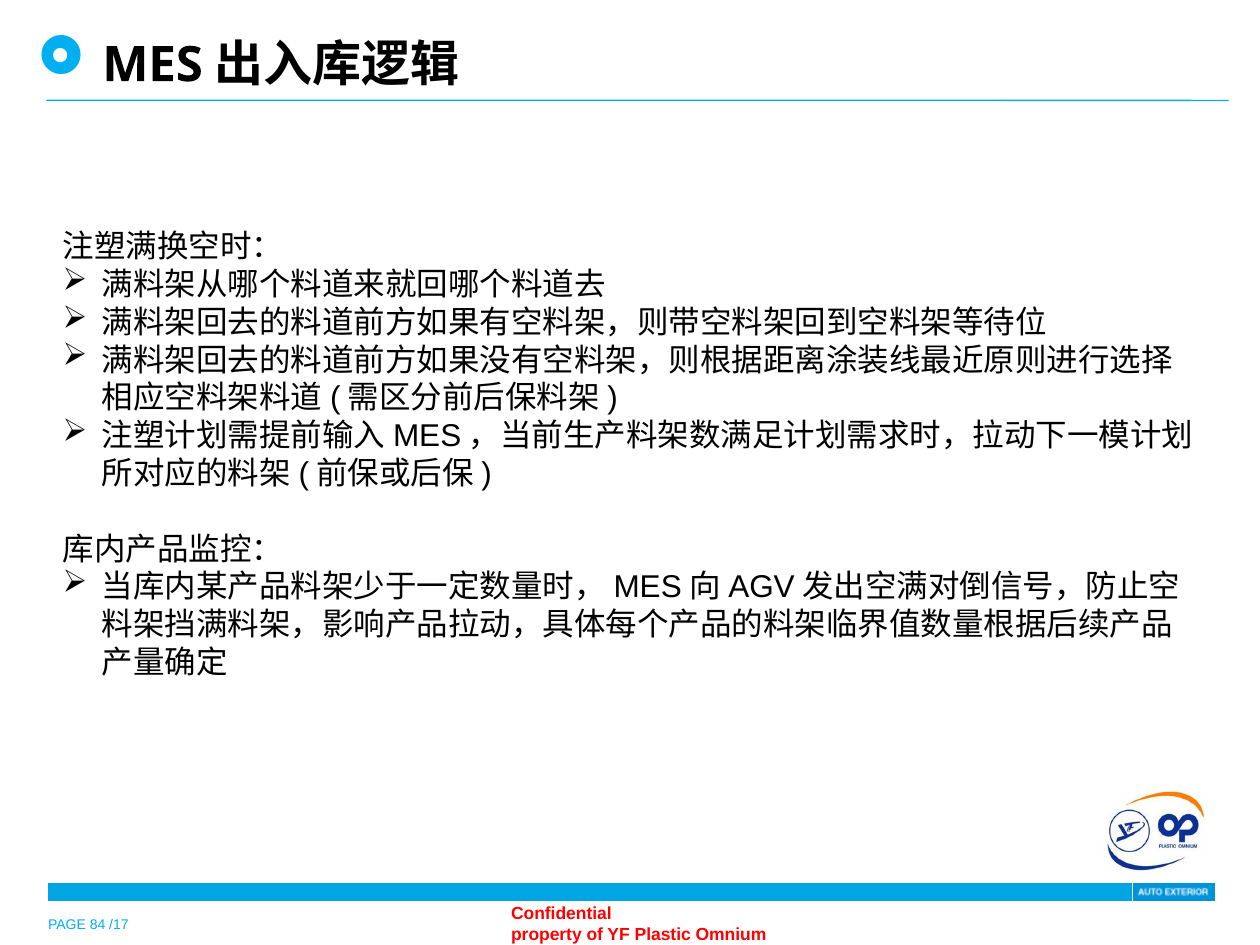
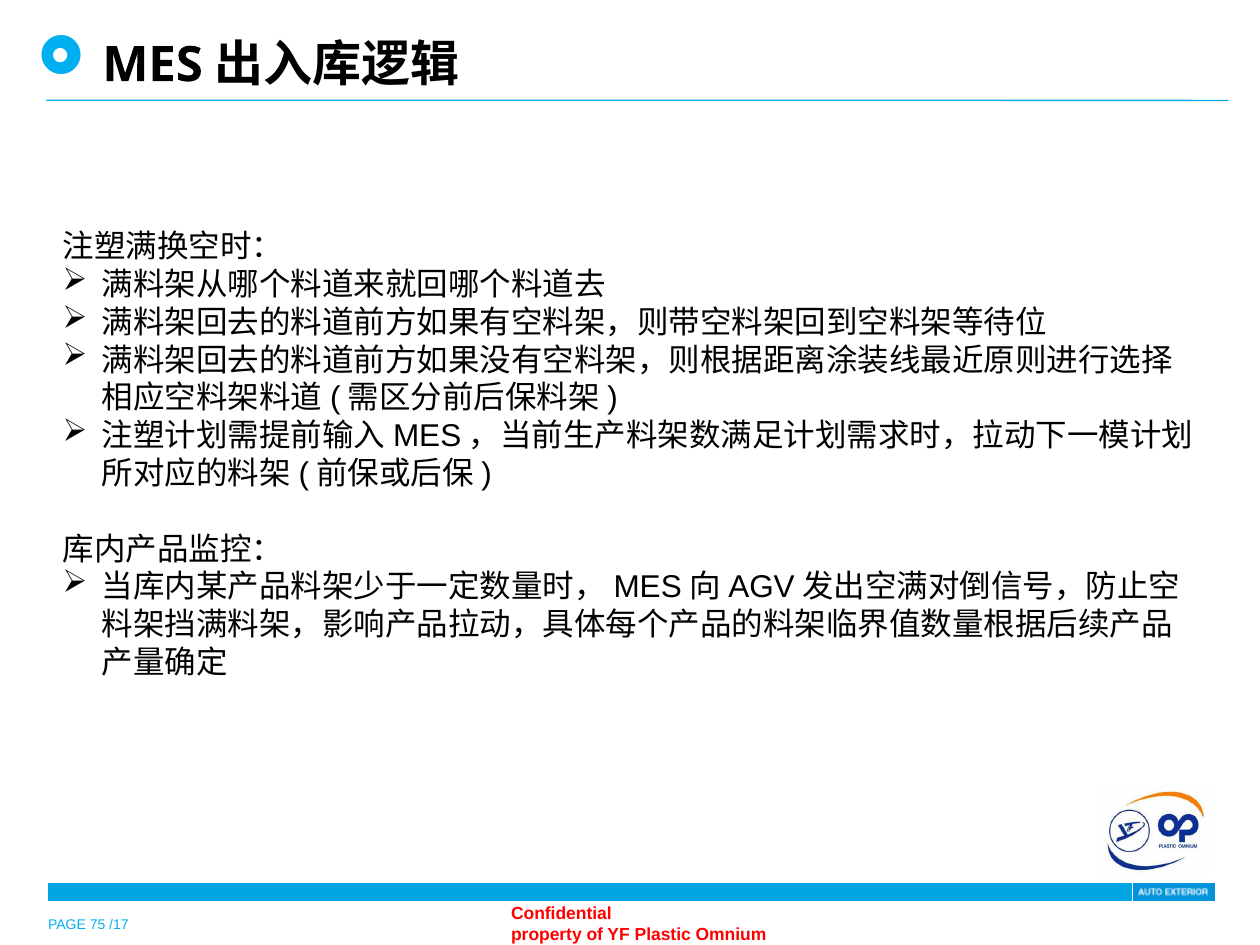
84: 84 -> 75 (98, 925)
